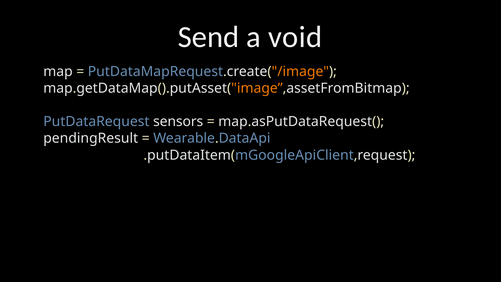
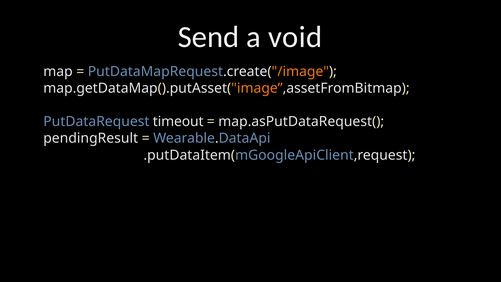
sensors: sensors -> timeout (178, 122)
